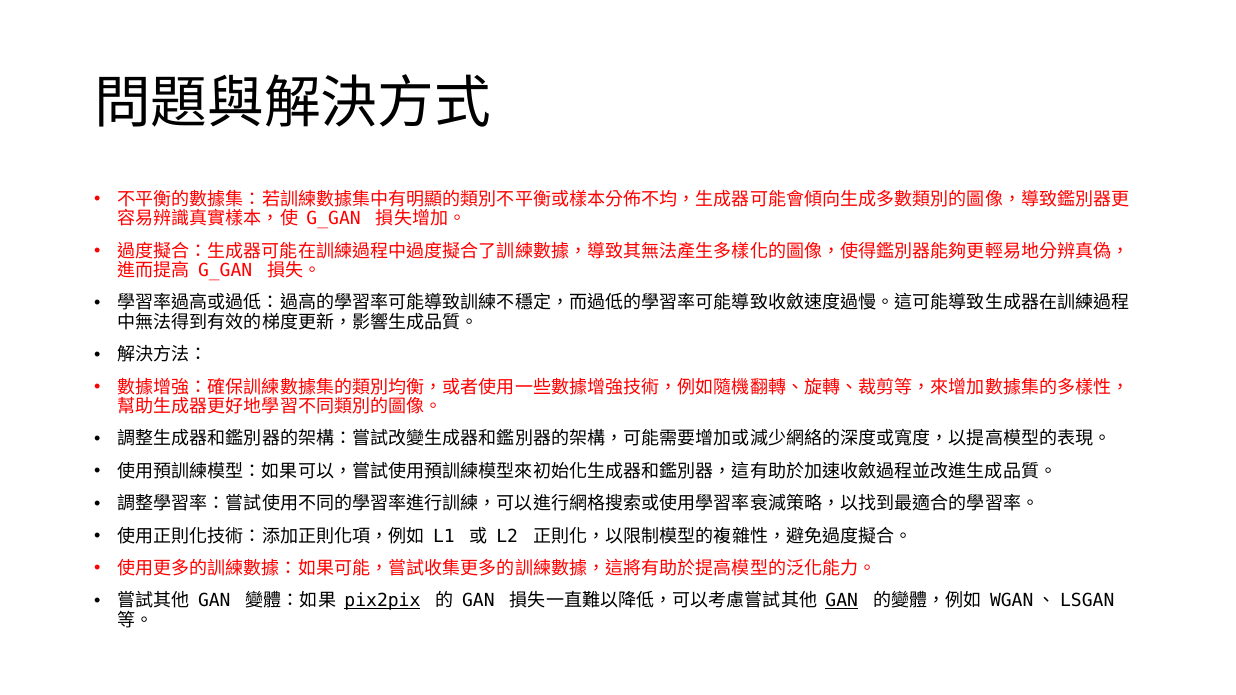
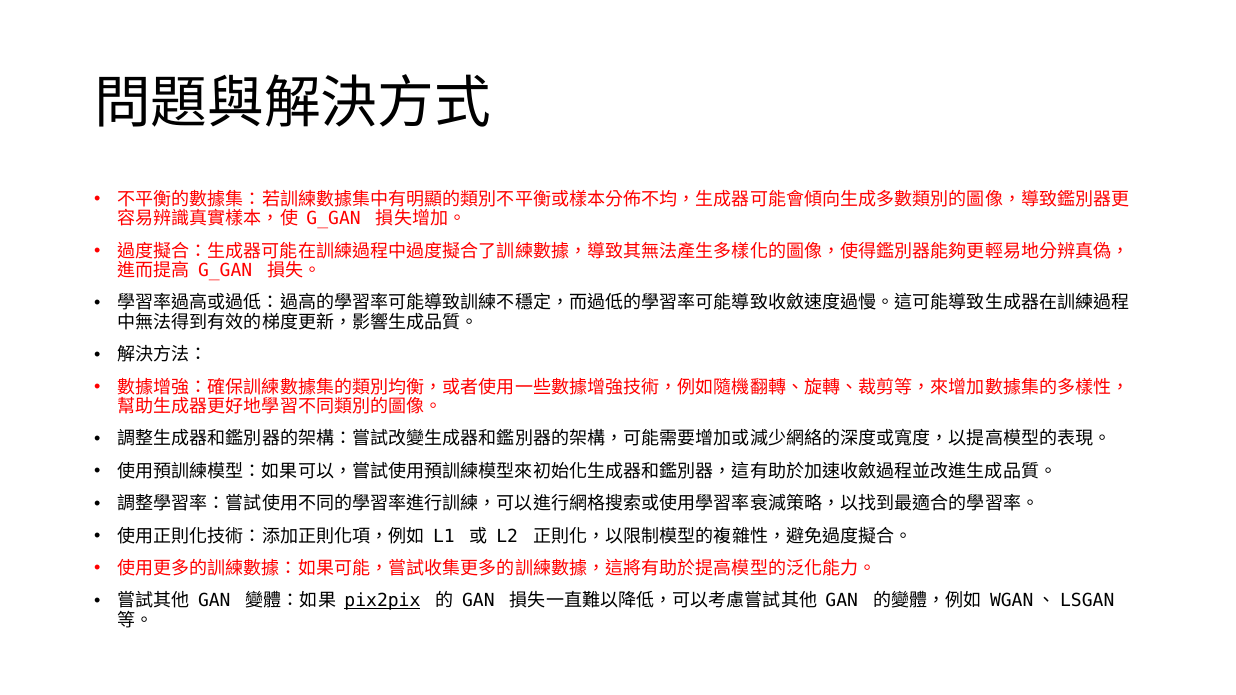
GAN underline: present -> none (842, 601)
